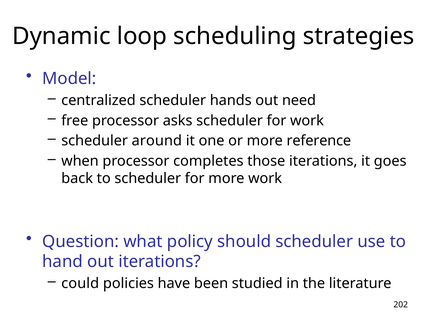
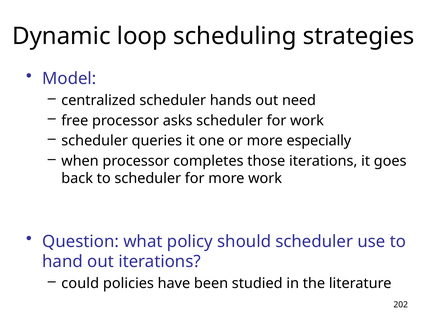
around: around -> queries (157, 141)
reference: reference -> especially (319, 141)
